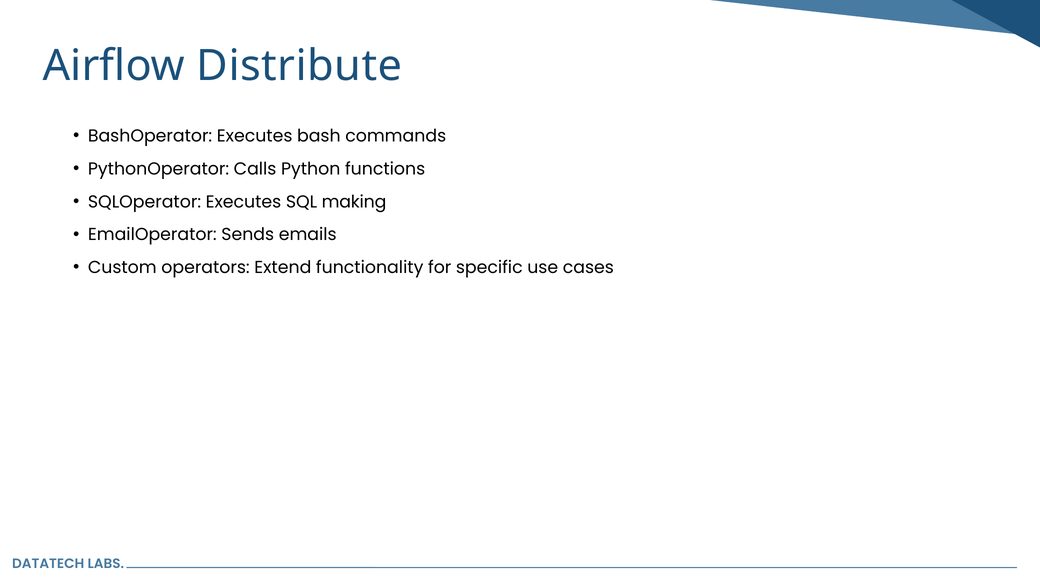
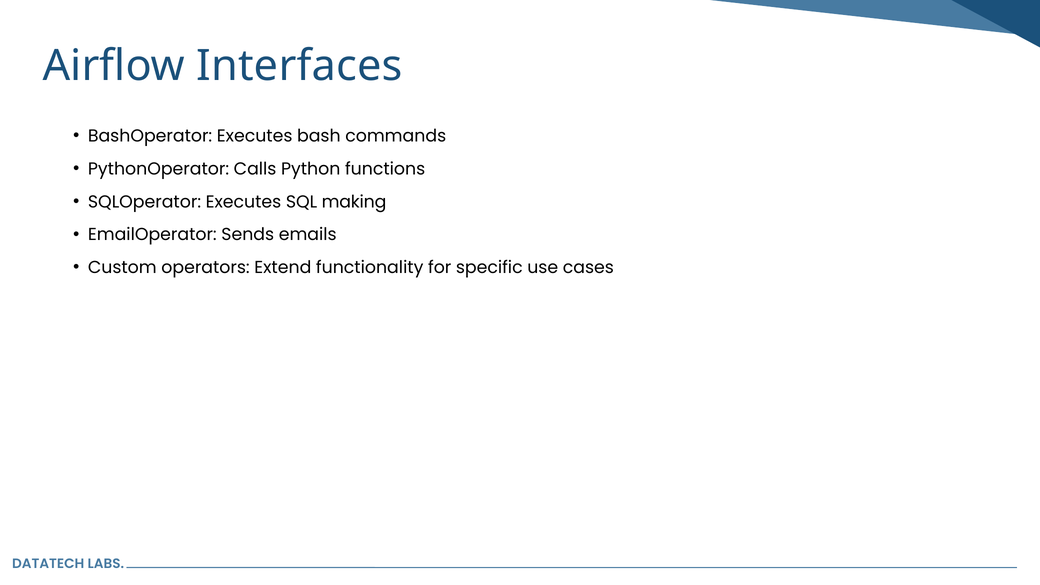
Distribute: Distribute -> Interfaces (299, 66)
